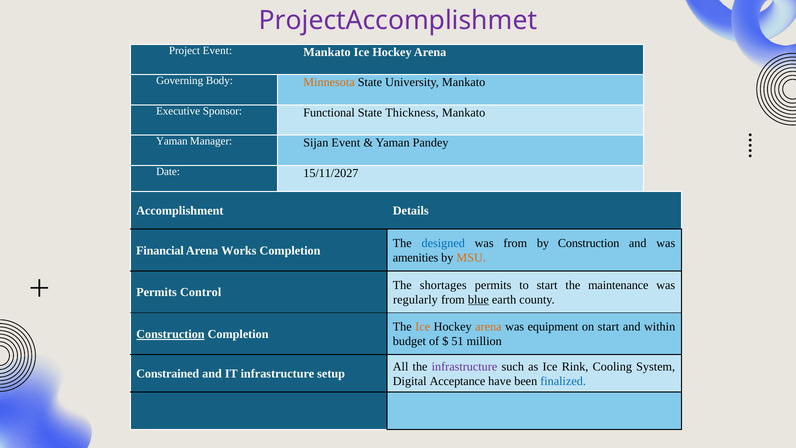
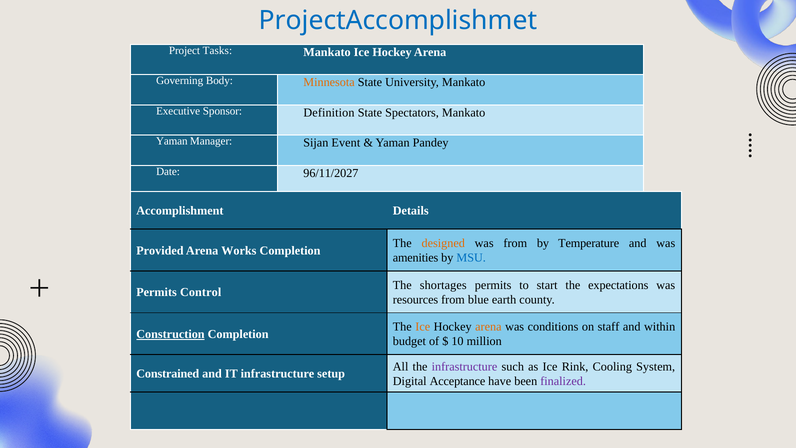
ProjectAccomplishmet colour: purple -> blue (398, 20)
Project Event: Event -> Tasks (217, 51)
Functional: Functional -> Definition (329, 113)
Thickness: Thickness -> Spectators (412, 113)
15/11/2027: 15/11/2027 -> 96/11/2027 (331, 173)
designed colour: blue -> orange (443, 243)
by Construction: Construction -> Temperature (589, 243)
Financial: Financial -> Provided (160, 250)
MSU colour: orange -> blue (471, 258)
maintenance: maintenance -> expectations (618, 285)
regularly: regularly -> resources (416, 299)
blue underline: present -> none (478, 299)
equipment: equipment -> conditions (553, 327)
on start: start -> staff (608, 327)
51: 51 -> 10 (457, 341)
finalized colour: blue -> purple (563, 381)
